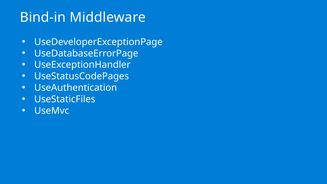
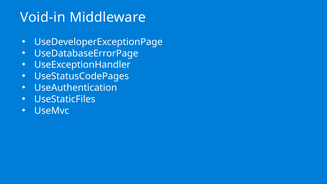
Bind-in: Bind-in -> Void-in (43, 17)
